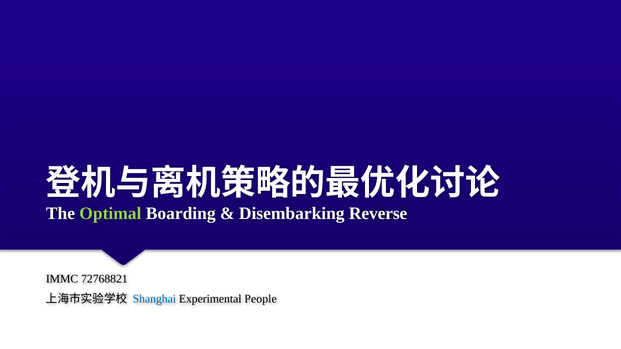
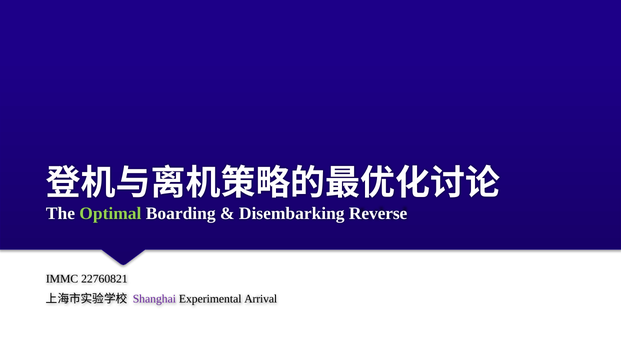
72768821: 72768821 -> 22760821 (104, 279)
Shanghai colour: blue -> purple (154, 299)
People: People -> Arrival (261, 299)
